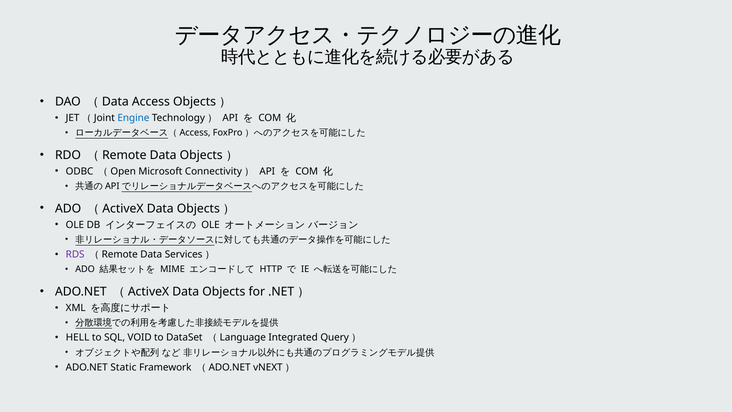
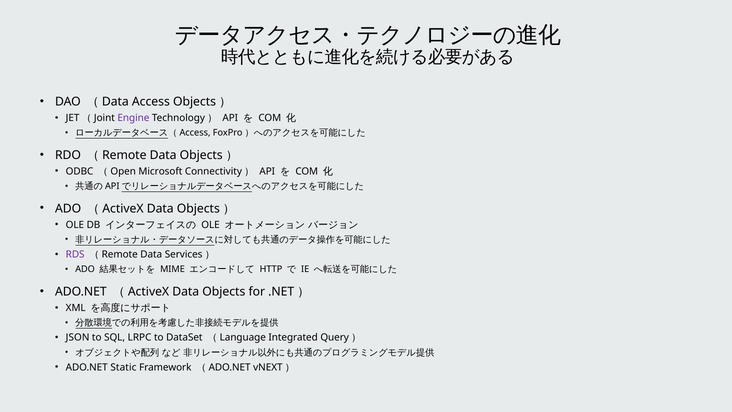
Engine colour: blue -> purple (133, 118)
HELL: HELL -> JSON (78, 338)
VOID: VOID -> LRPC (140, 338)
